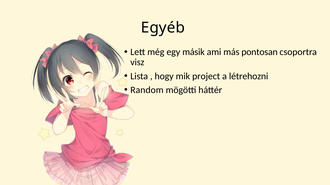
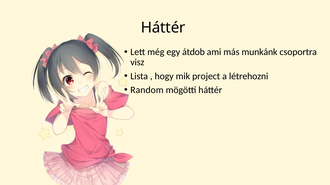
Egyéb: Egyéb -> Háttér (163, 28)
másik: másik -> átdob (194, 52)
pontosan: pontosan -> munkánk (260, 52)
